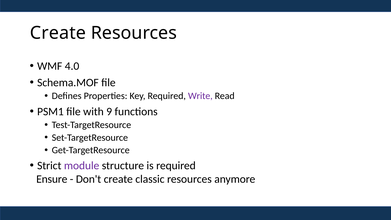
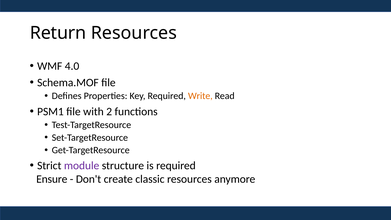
Create: Create -> Return (58, 33)
Write colour: purple -> orange (200, 96)
9: 9 -> 2 (109, 111)
